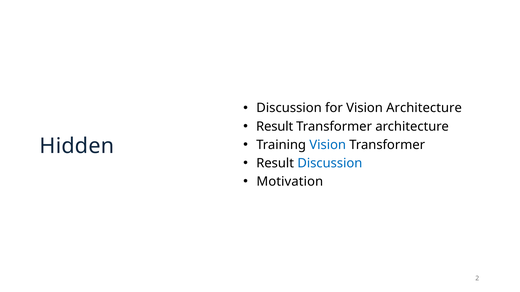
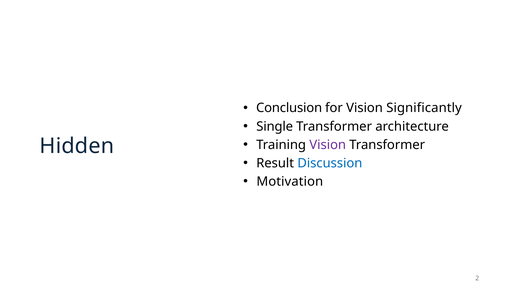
Discussion: Discussion -> Conclusion (289, 108)
Vision Architecture: Architecture -> Significantly (424, 108)
Result: Result -> Single (275, 127)
Vision colour: blue -> purple (328, 145)
